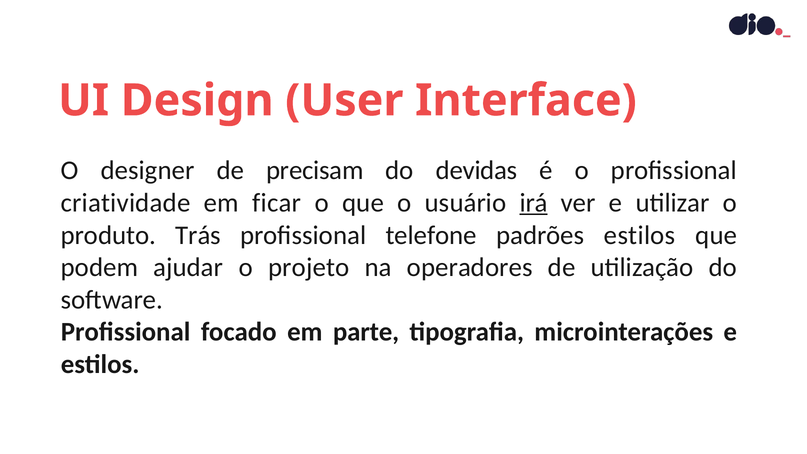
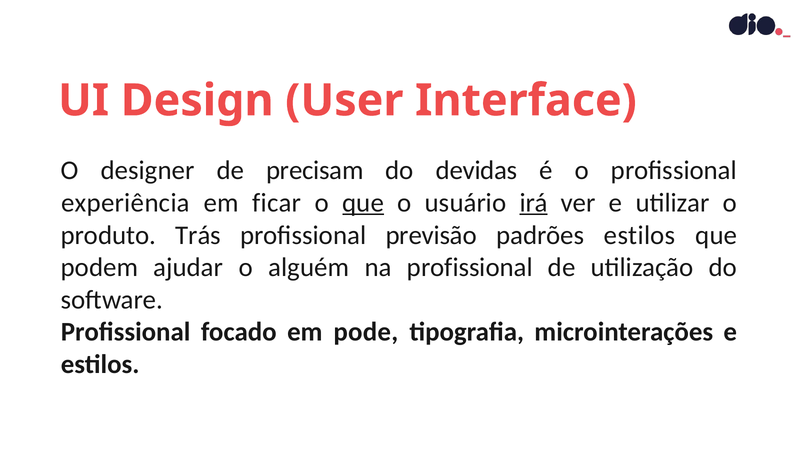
criatividade: criatividade -> experiência (126, 203)
que underline: none -> present (363, 203)
telefone: telefone -> previsão (431, 235)
projeto: projeto -> alguém (309, 267)
na operadores: operadores -> profissional (470, 267)
parte: parte -> pode (366, 332)
